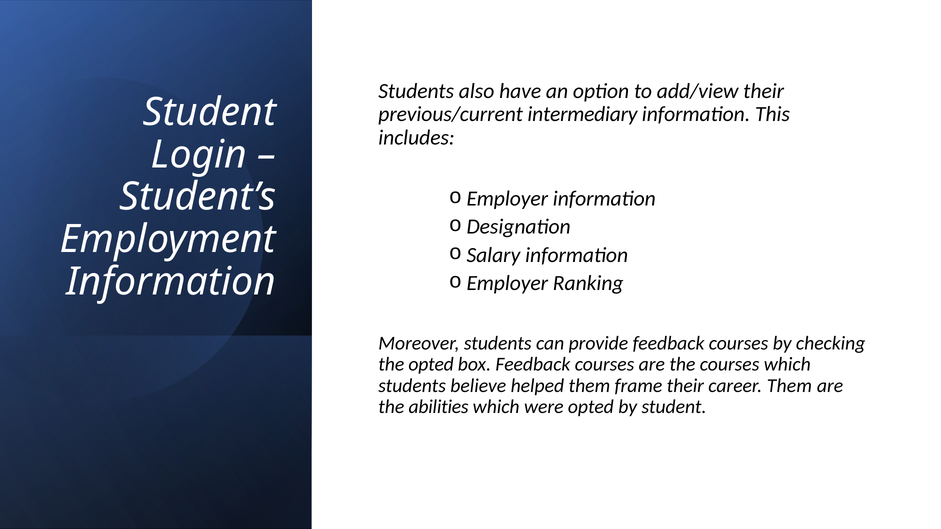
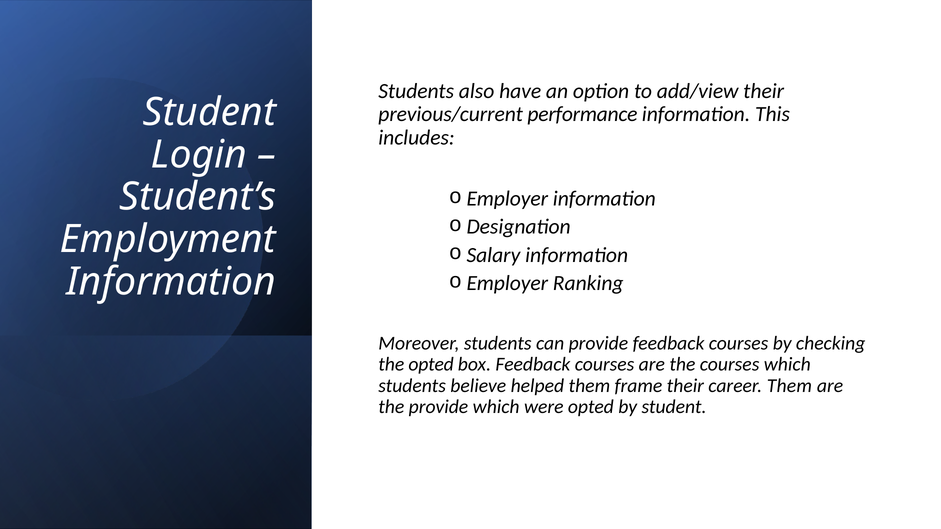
intermediary: intermediary -> performance (582, 114)
the abilities: abilities -> provide (438, 407)
